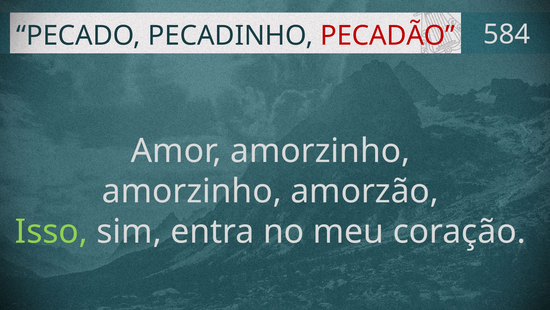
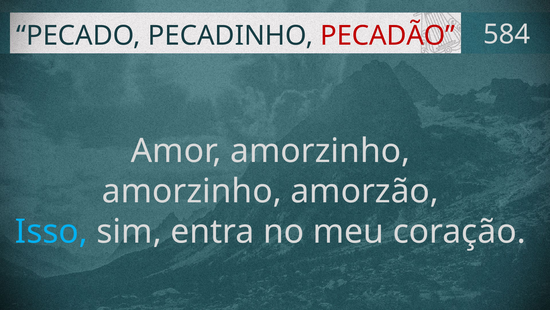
Isso colour: light green -> light blue (51, 231)
